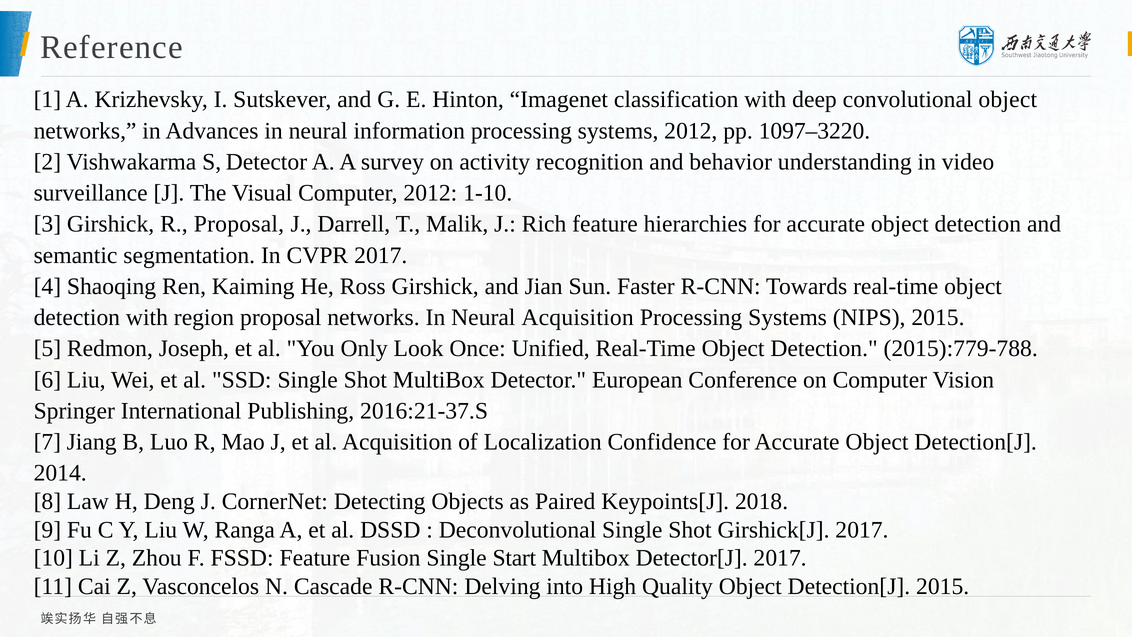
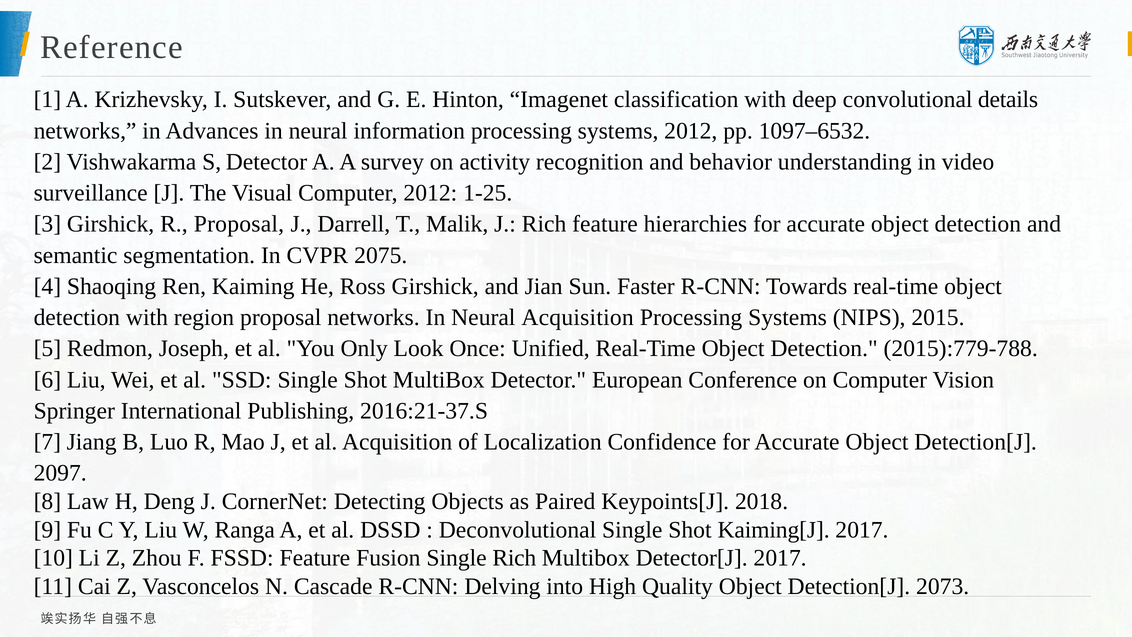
convolutional object: object -> details (1008, 100)
1097–3220: 1097–3220 -> 1097–6532 (814, 131)
1-10: 1-10 -> 1-25 (488, 193)
CVPR 2017: 2017 -> 2075 (381, 255)
2014: 2014 -> 2097 (60, 473)
Girshick[J: Girshick[J -> Kaiming[J (774, 530)
Single Start: Start -> Rich (514, 558)
Detection[J 2015: 2015 -> 2073 (943, 586)
